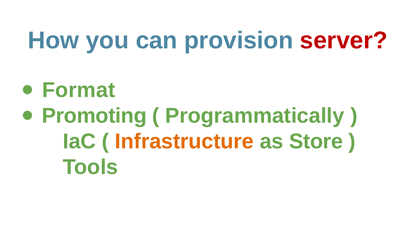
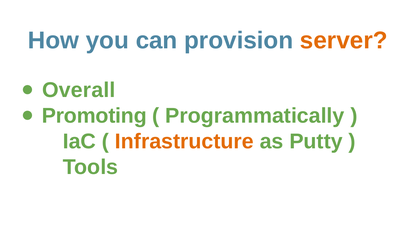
server colour: red -> orange (344, 41)
Format: Format -> Overall (79, 90)
Store: Store -> Putty (316, 141)
